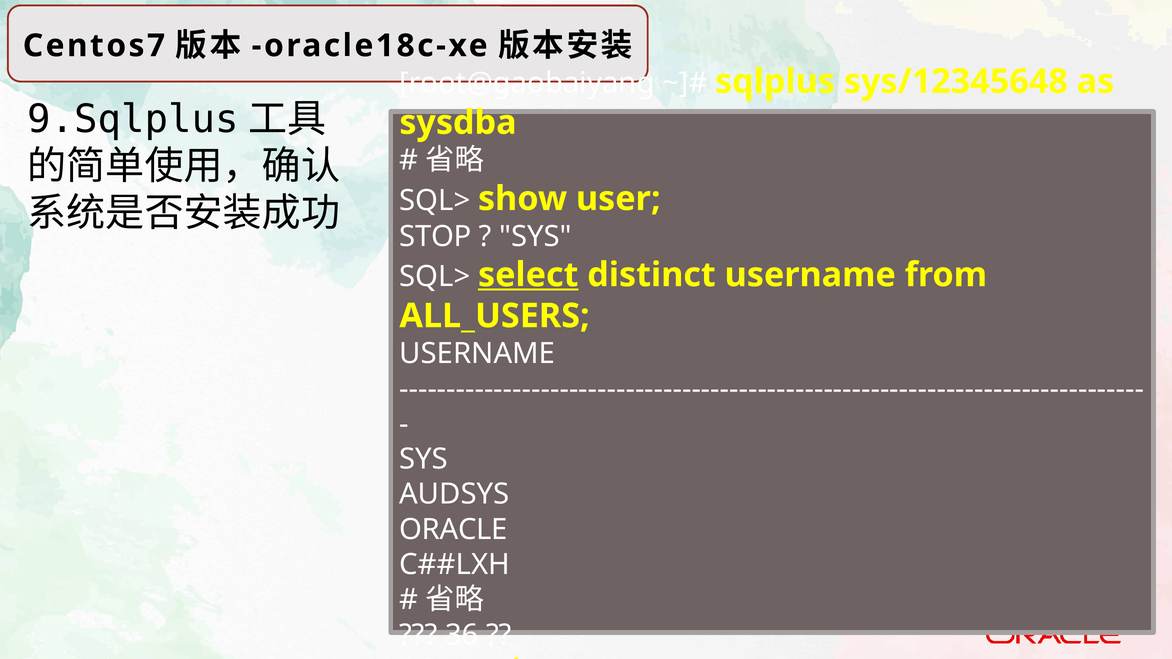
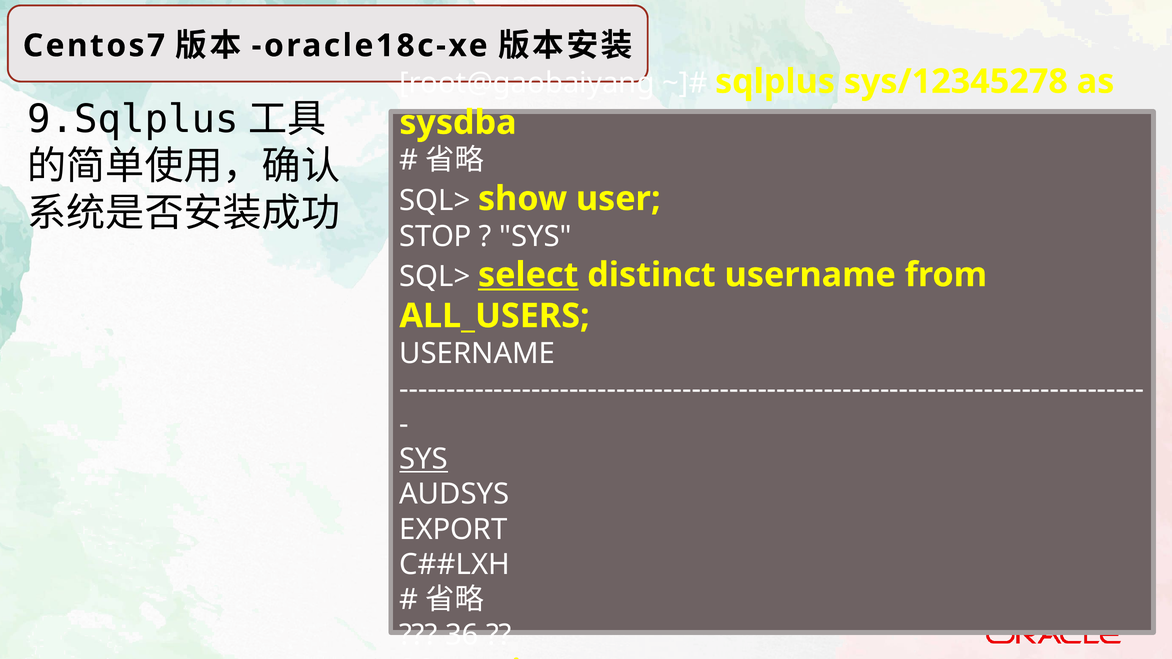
sys/12345648: sys/12345648 -> sys/12345278 (956, 82)
SYS underline: none -> present (424, 459)
ORACLE: ORACLE -> EXPORT (453, 530)
